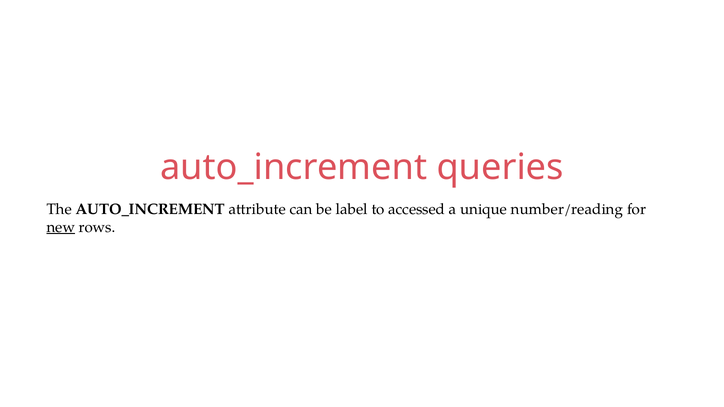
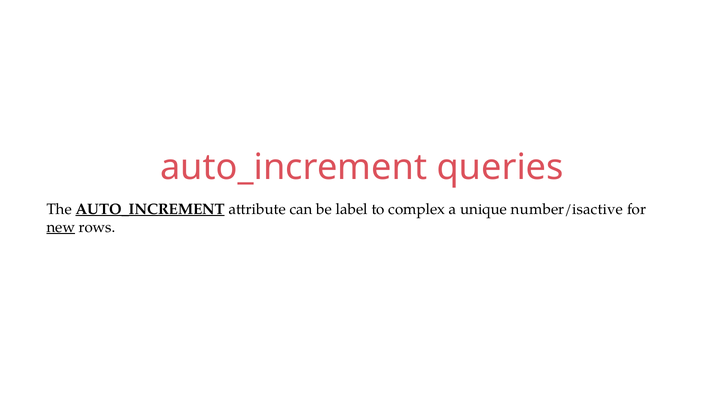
AUTO_INCREMENT underline: none -> present (150, 209)
accessed: accessed -> complex (417, 209)
number/reading: number/reading -> number/isactive (567, 209)
